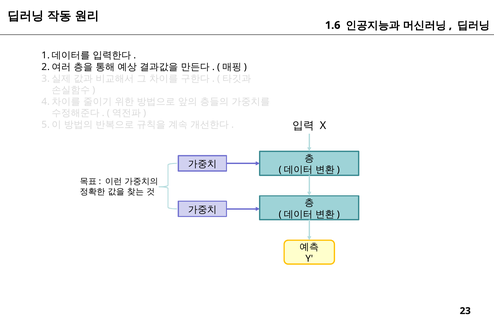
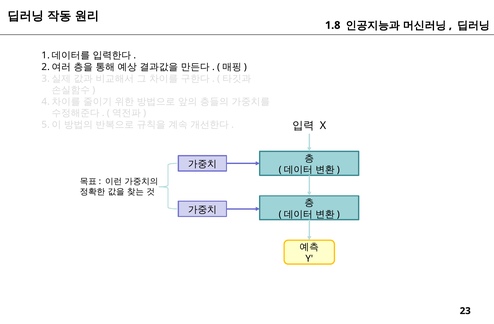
1.6: 1.6 -> 1.8 (333, 25)
